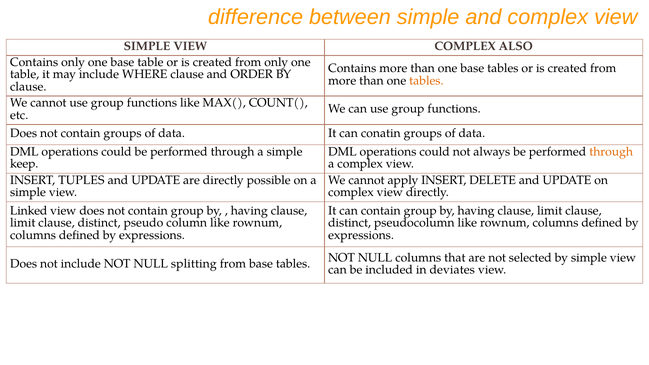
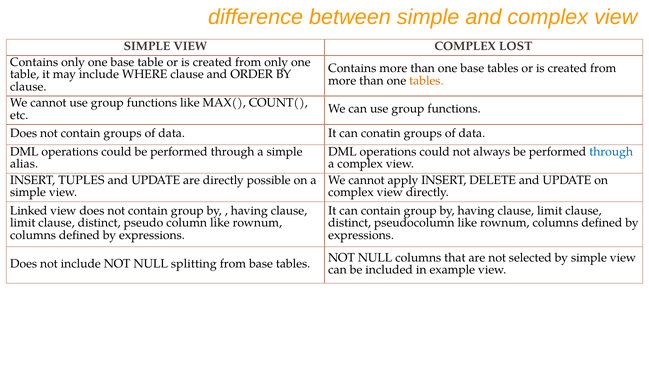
ALSO: ALSO -> LOST (516, 46)
through colour: orange -> blue (611, 152)
keep: keep -> alias (24, 164)
deviates: deviates -> example (452, 270)
